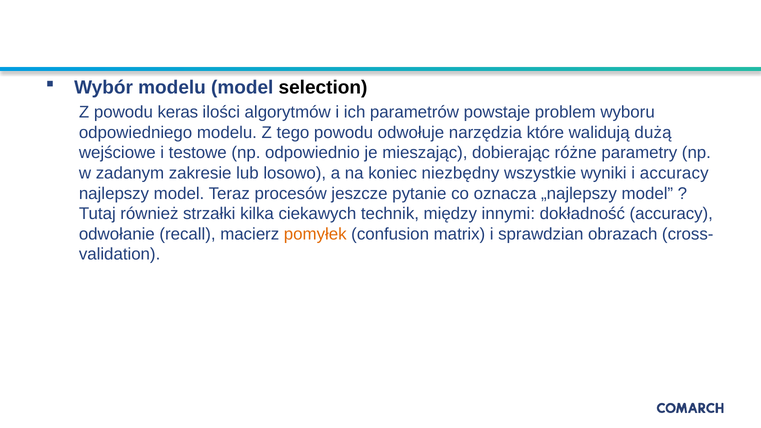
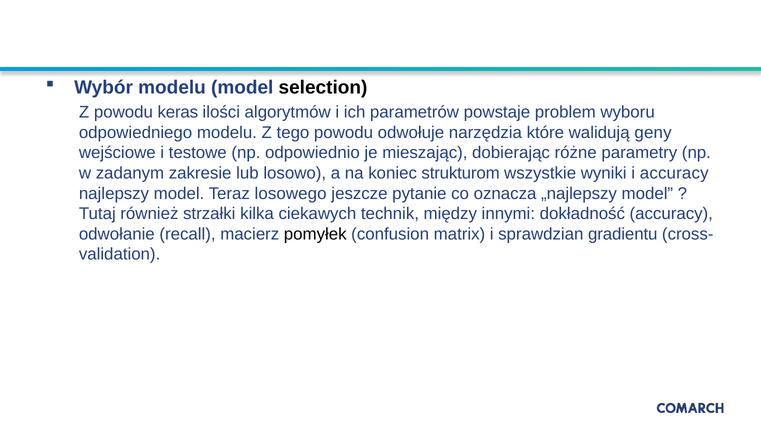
dużą: dużą -> geny (653, 133)
niezbędny: niezbędny -> strukturom (461, 173)
procesów: procesów -> losowego (291, 194)
pomyłek colour: orange -> black (315, 234)
obrazach: obrazach -> gradientu (623, 234)
